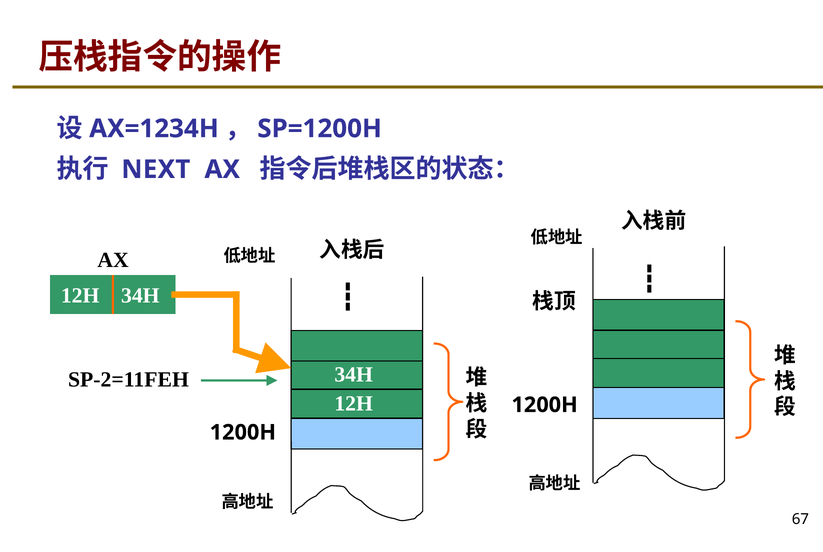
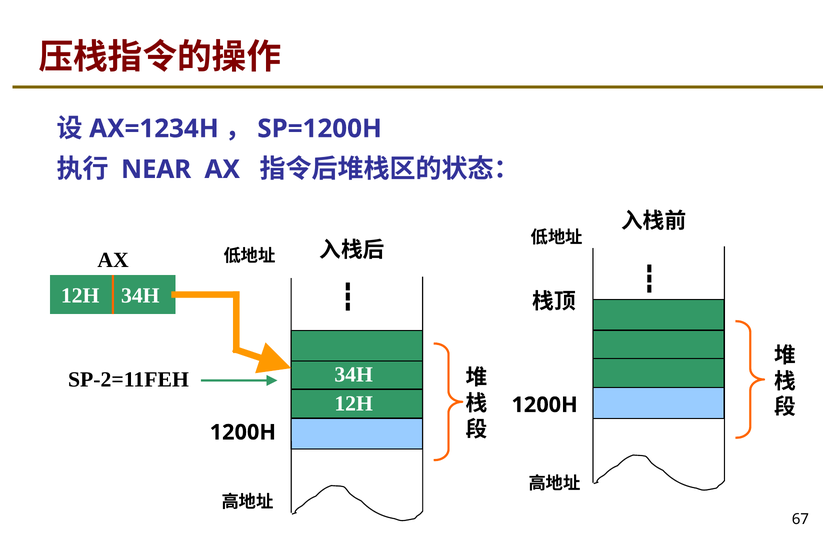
NEXT: NEXT -> NEAR (156, 170)
